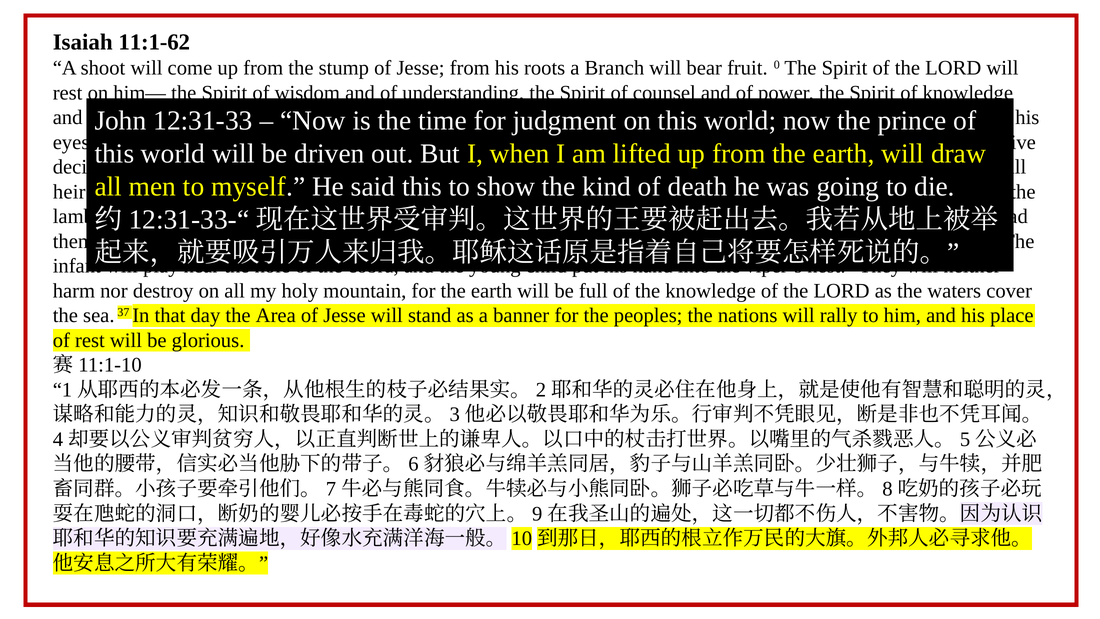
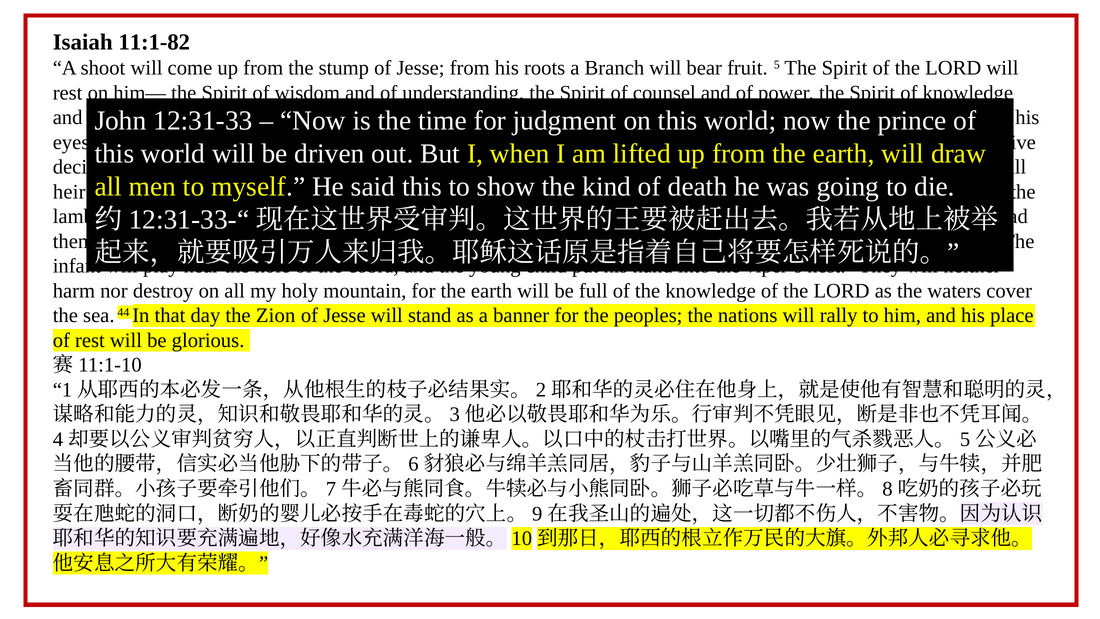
11:1-62: 11:1-62 -> 11:1-82 (154, 42)
fruit 0: 0 -> 5 (777, 65)
37: 37 -> 44 (123, 312)
Area: Area -> Zion (276, 315)
